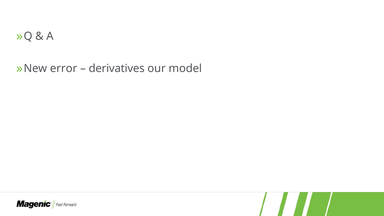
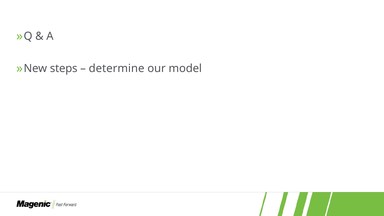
error: error -> steps (64, 68)
derivatives: derivatives -> determine (117, 68)
